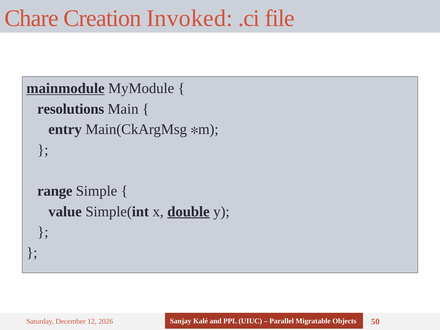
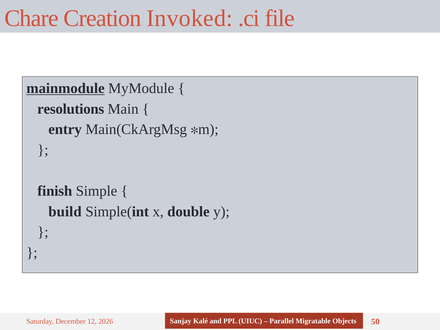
range: range -> finish (55, 191)
value: value -> build (65, 212)
double underline: present -> none (188, 212)
